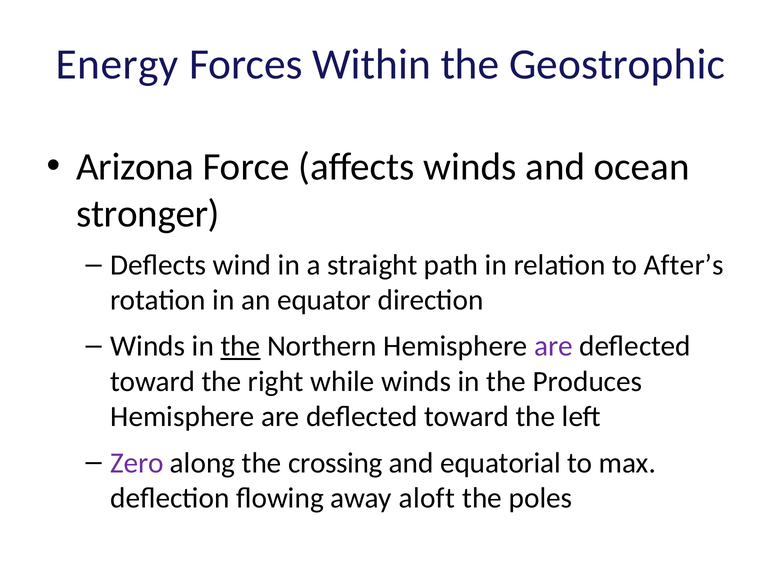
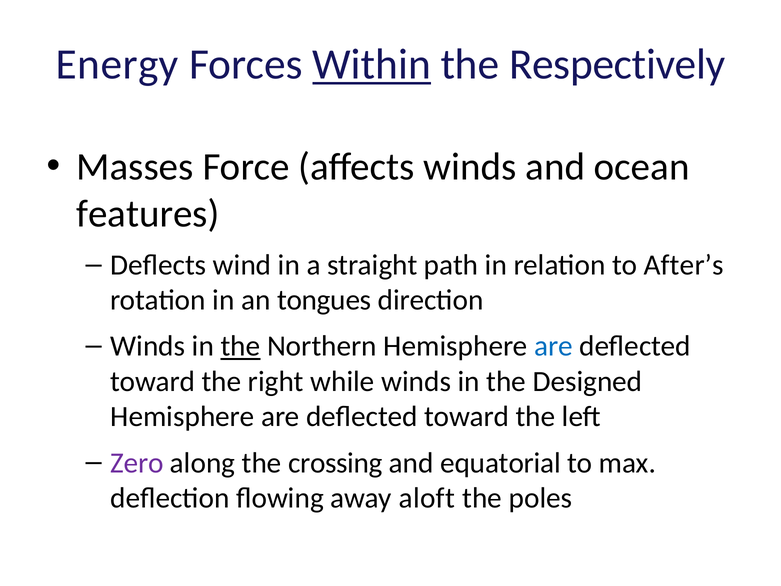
Within underline: none -> present (372, 65)
Geostrophic: Geostrophic -> Respectively (617, 65)
Arizona: Arizona -> Masses (135, 167)
stronger: stronger -> features (148, 214)
equator: equator -> tongues (324, 300)
are colour: purple -> blue (553, 346)
Produces: Produces -> Designed (587, 381)
